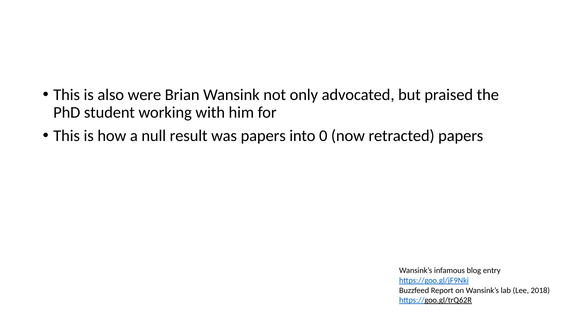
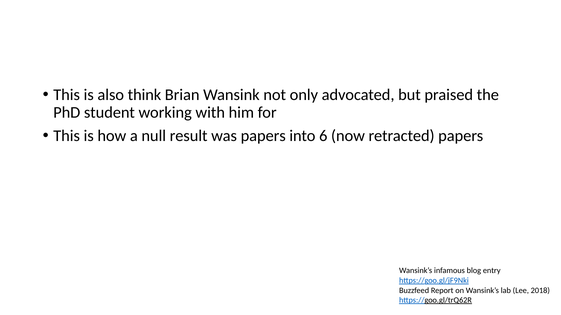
were: were -> think (144, 95)
0: 0 -> 6 (323, 136)
